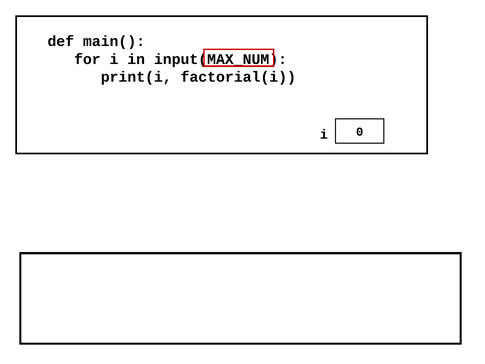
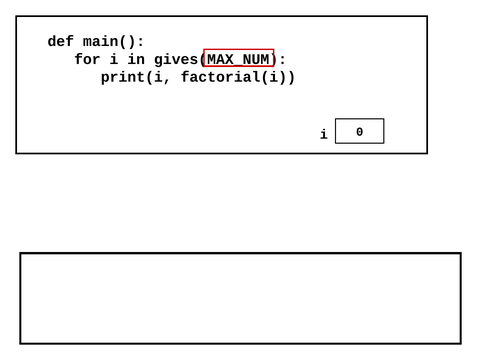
input(MAX_NUM: input(MAX_NUM -> gives(MAX_NUM (220, 59)
